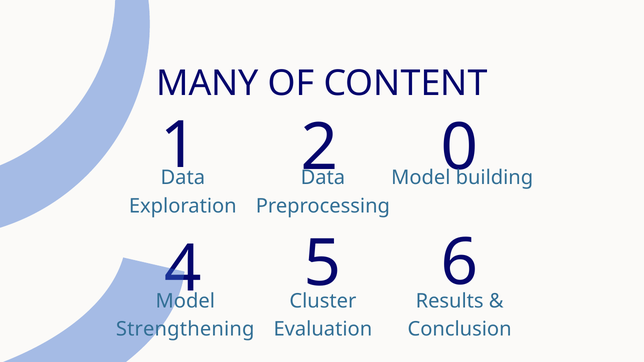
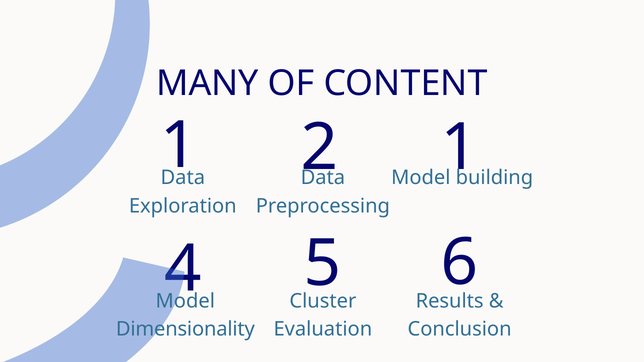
0: 0 -> 1 (460, 148)
Strengthening: Strengthening -> Dimensionality (185, 330)
